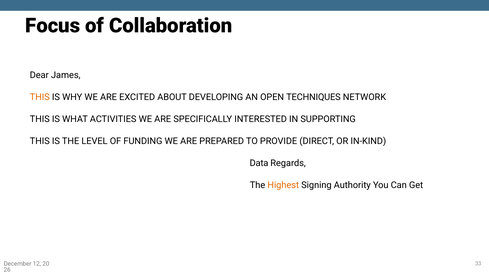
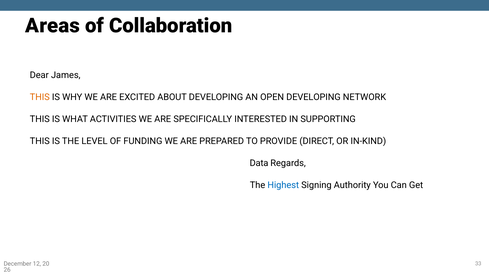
Focus: Focus -> Areas (53, 26)
OPEN TECHNIQUES: TECHNIQUES -> DEVELOPING (313, 97)
Highest colour: orange -> blue (283, 185)
